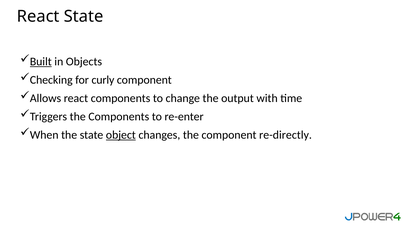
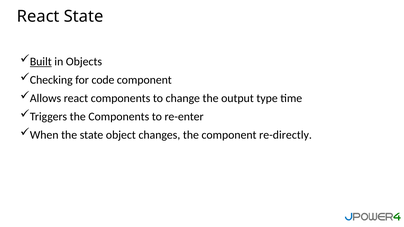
curly: curly -> code (103, 80)
with: with -> type (267, 98)
object underline: present -> none (121, 135)
